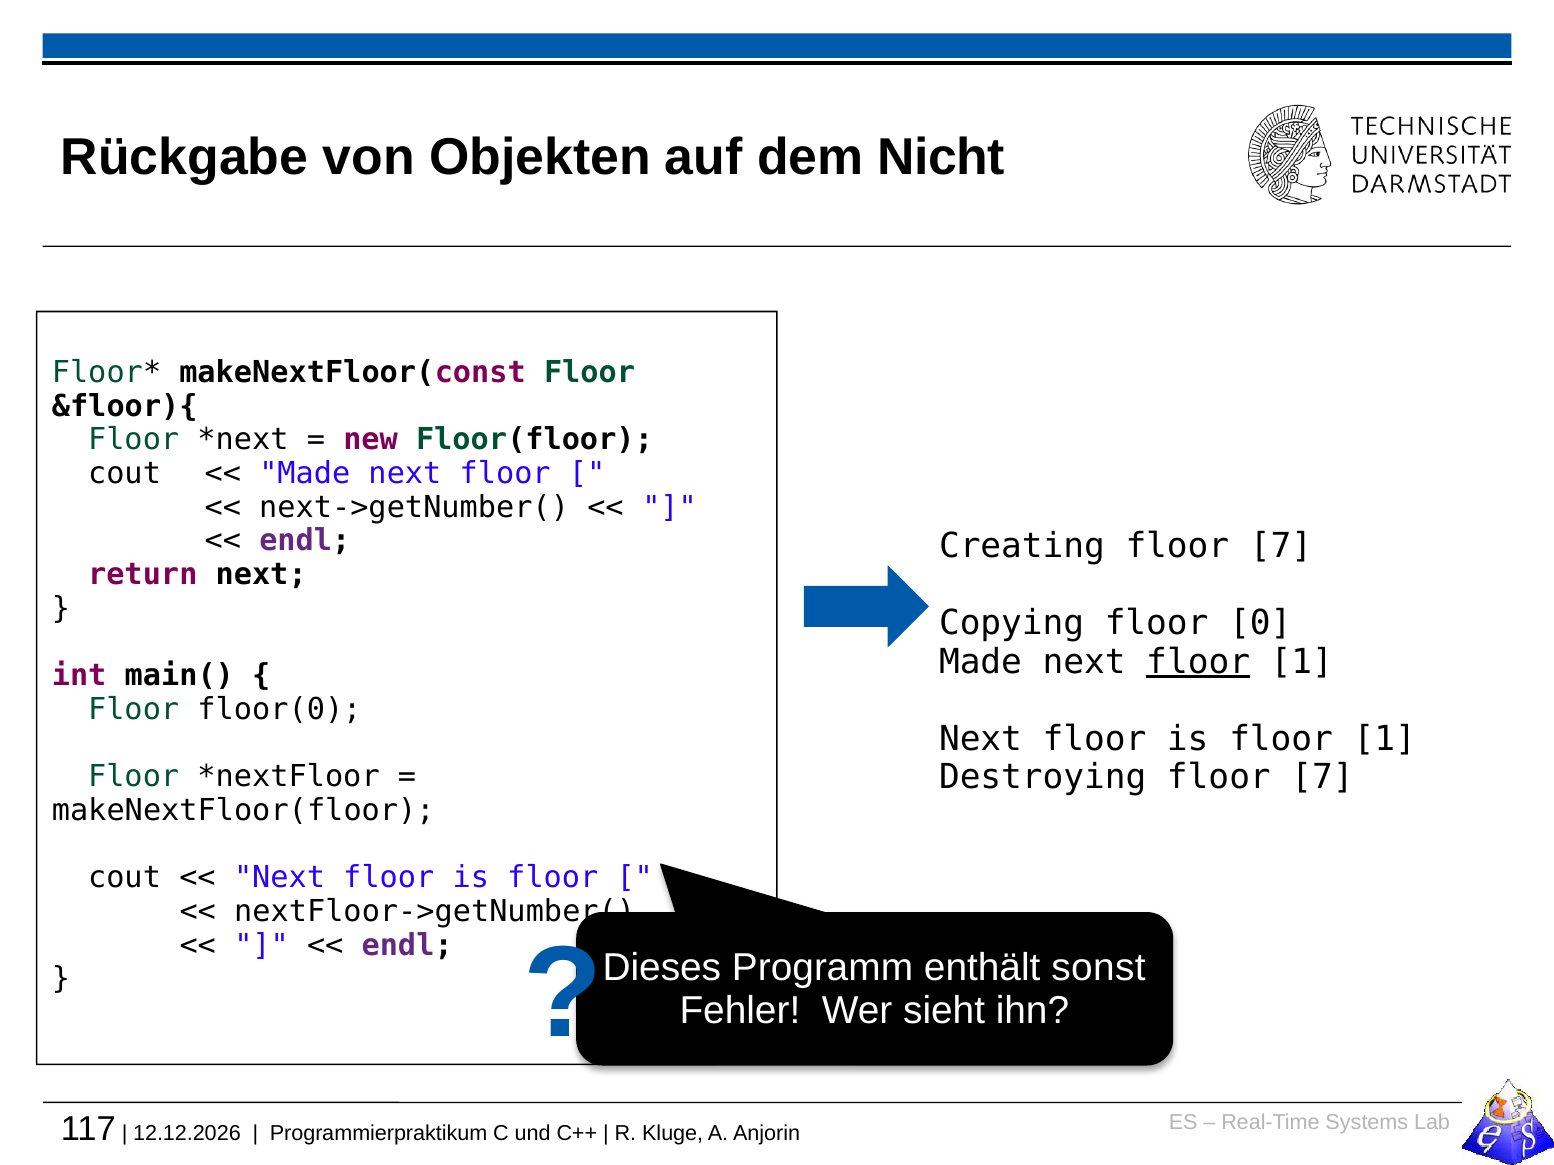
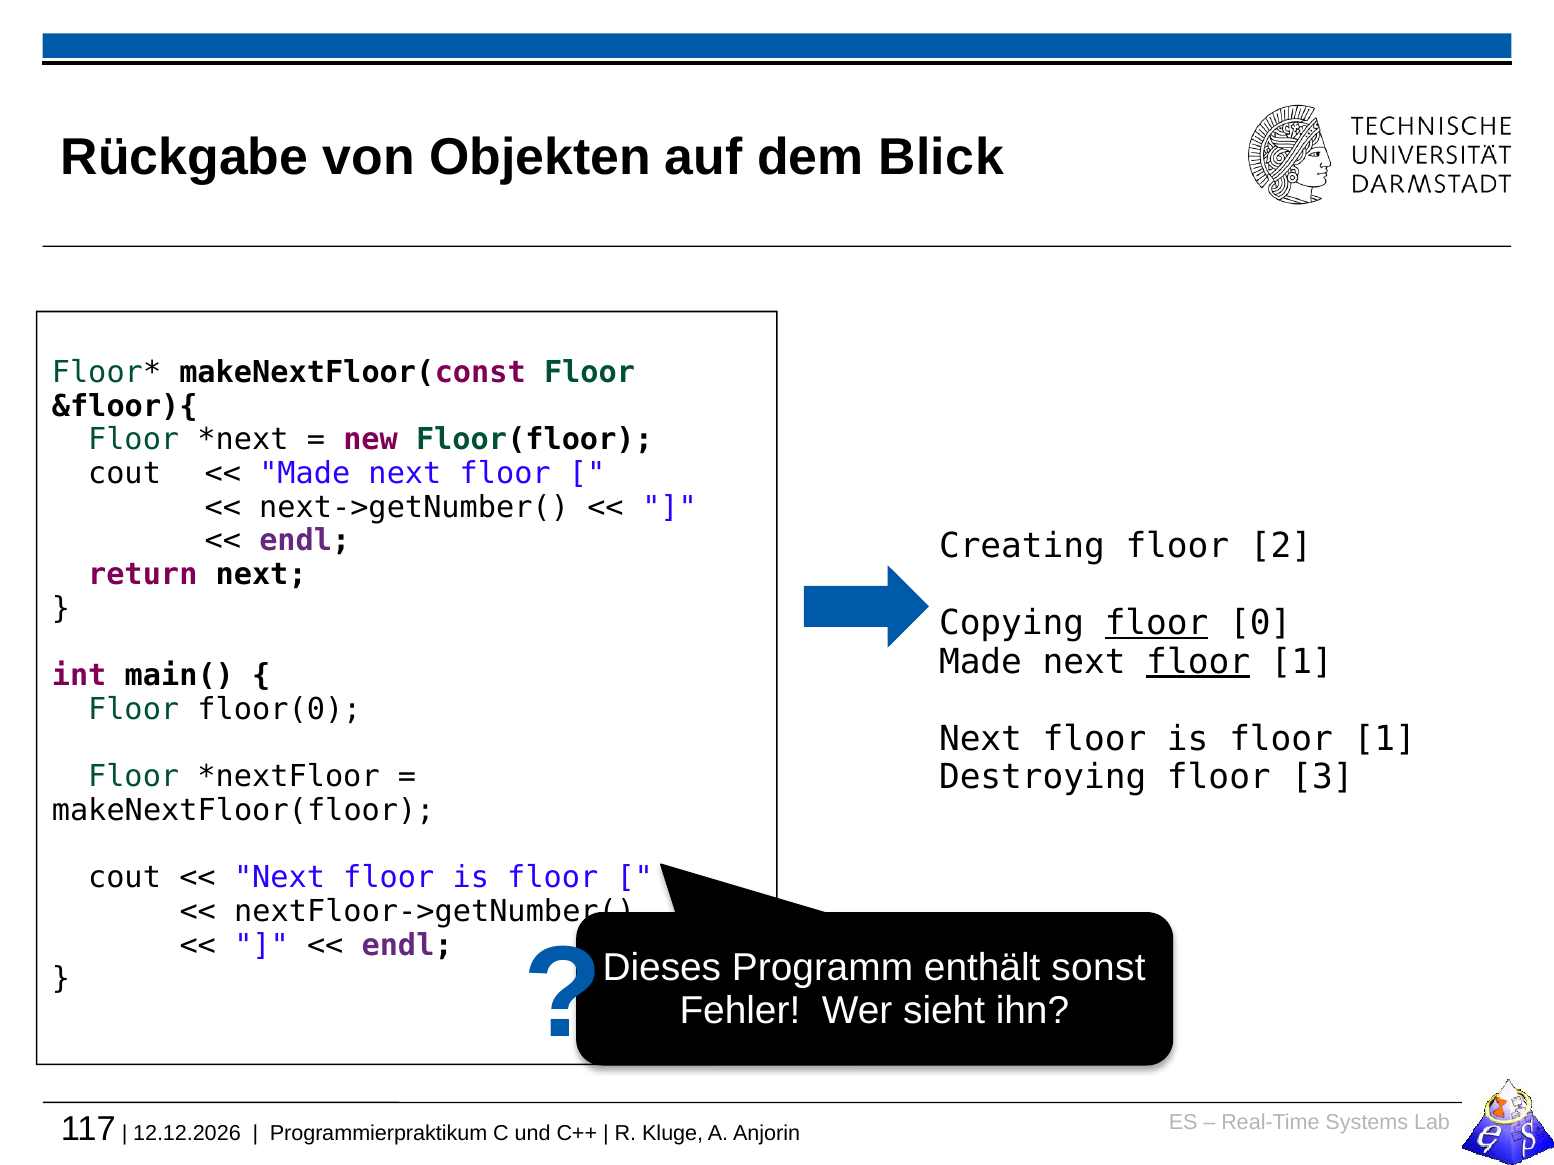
Nicht: Nicht -> Blick (941, 158)
Creating floor 7: 7 -> 2 (1281, 546)
floor underline: none -> present (1157, 623)
Destroying floor 7: 7 -> 3 (1323, 778)
